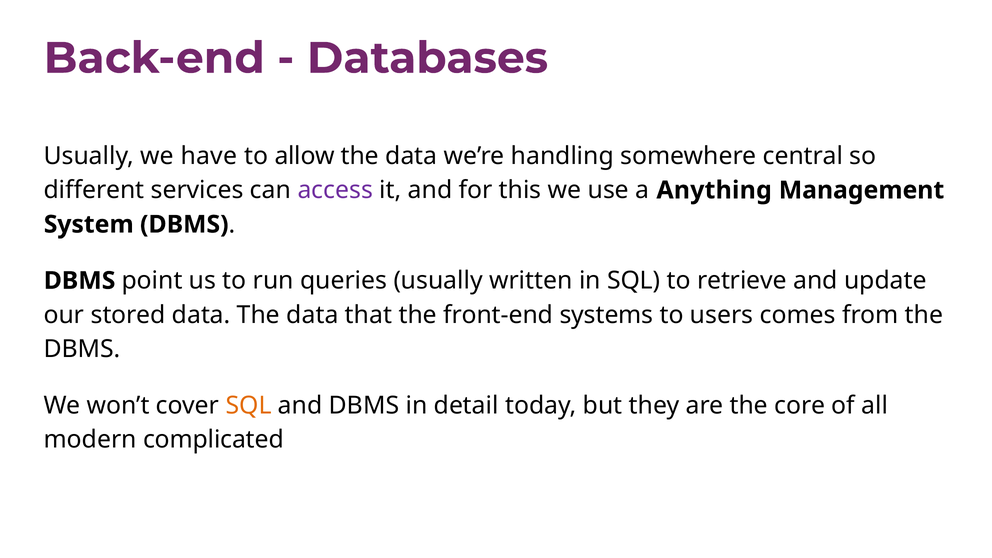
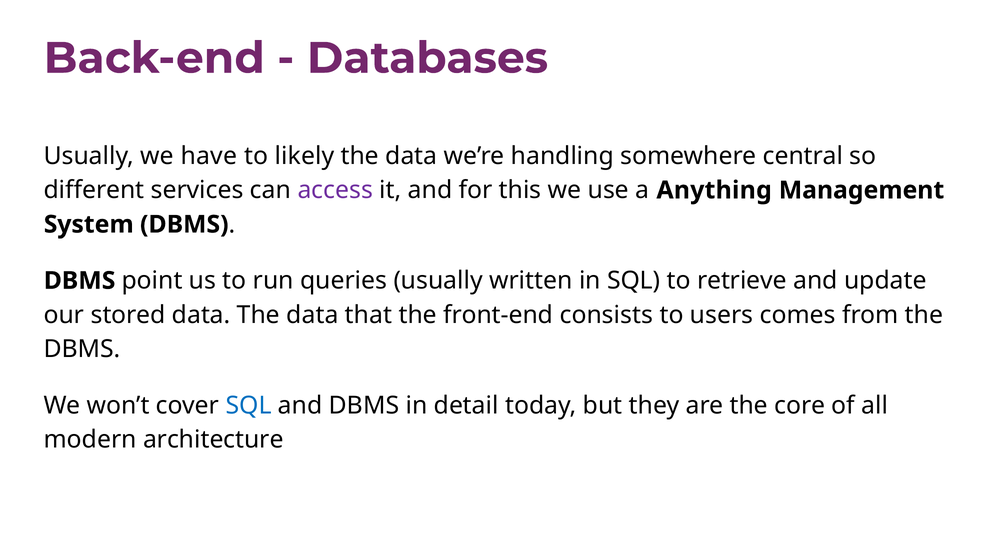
allow: allow -> likely (304, 156)
systems: systems -> consists (606, 315)
SQL colour: orange -> blue (249, 405)
complicated: complicated -> architecture (213, 440)
